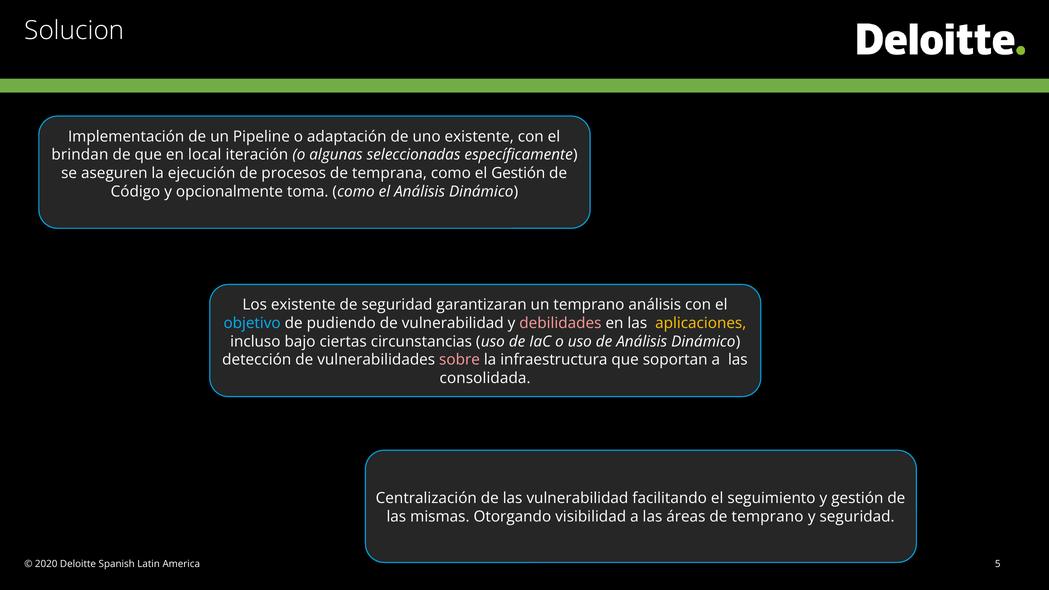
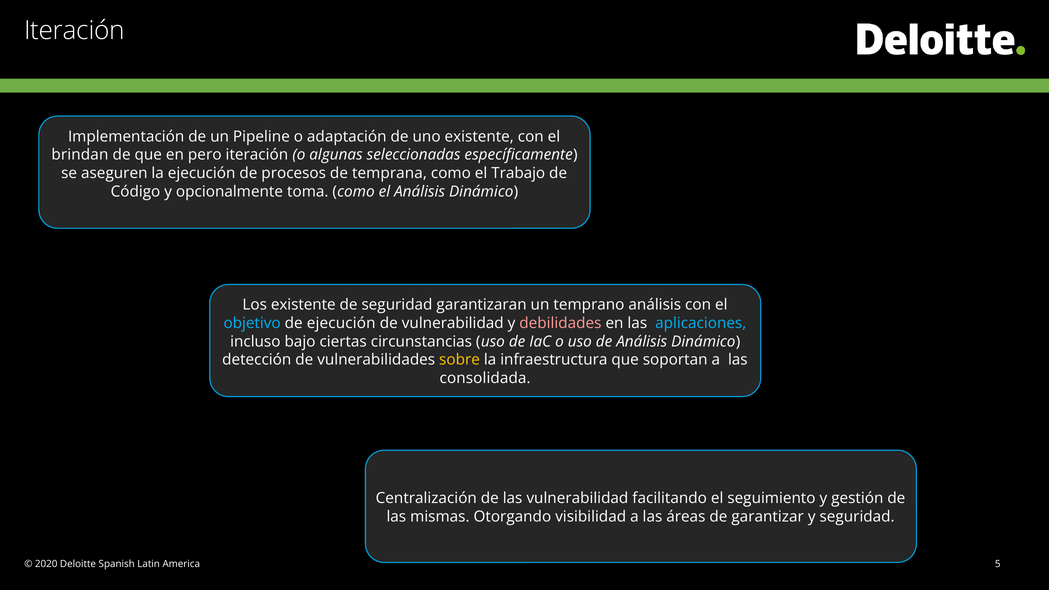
Solucion: Solucion -> Iteración (74, 31)
local: local -> pero (205, 155)
el Gestión: Gestión -> Trabajo (518, 173)
de pudiendo: pudiendo -> ejecución (341, 323)
aplicaciones colour: yellow -> light blue (701, 323)
sobre colour: pink -> yellow (459, 360)
de temprano: temprano -> garantizar (768, 517)
